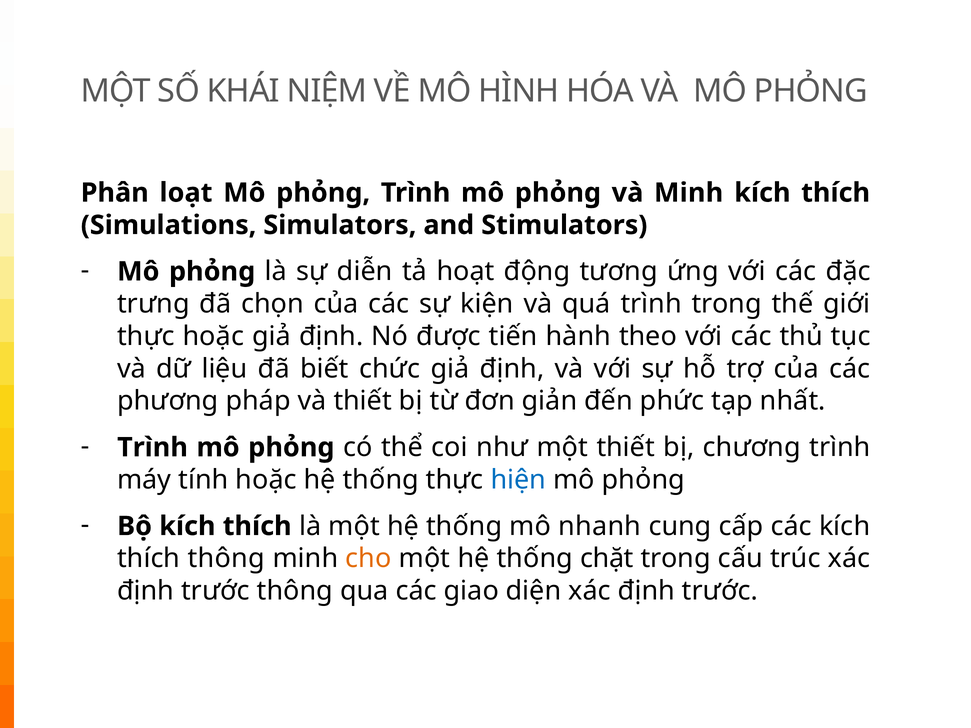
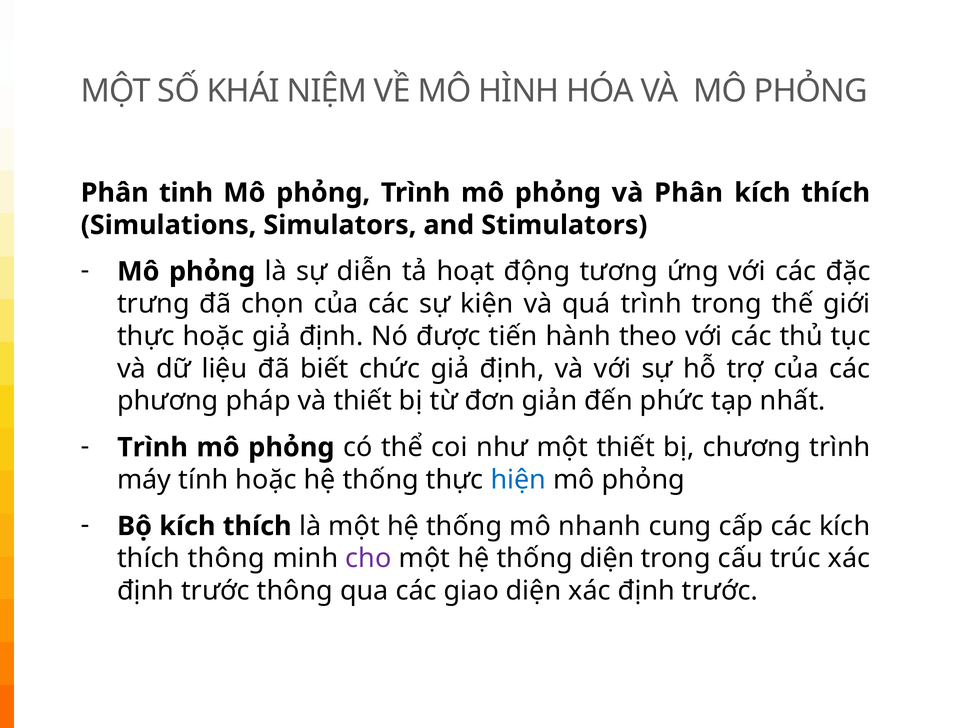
loạt: loạt -> tinh (186, 193)
và Minh: Minh -> Phân (689, 193)
cho colour: orange -> purple (368, 559)
thống chặt: chặt -> diện (607, 559)
